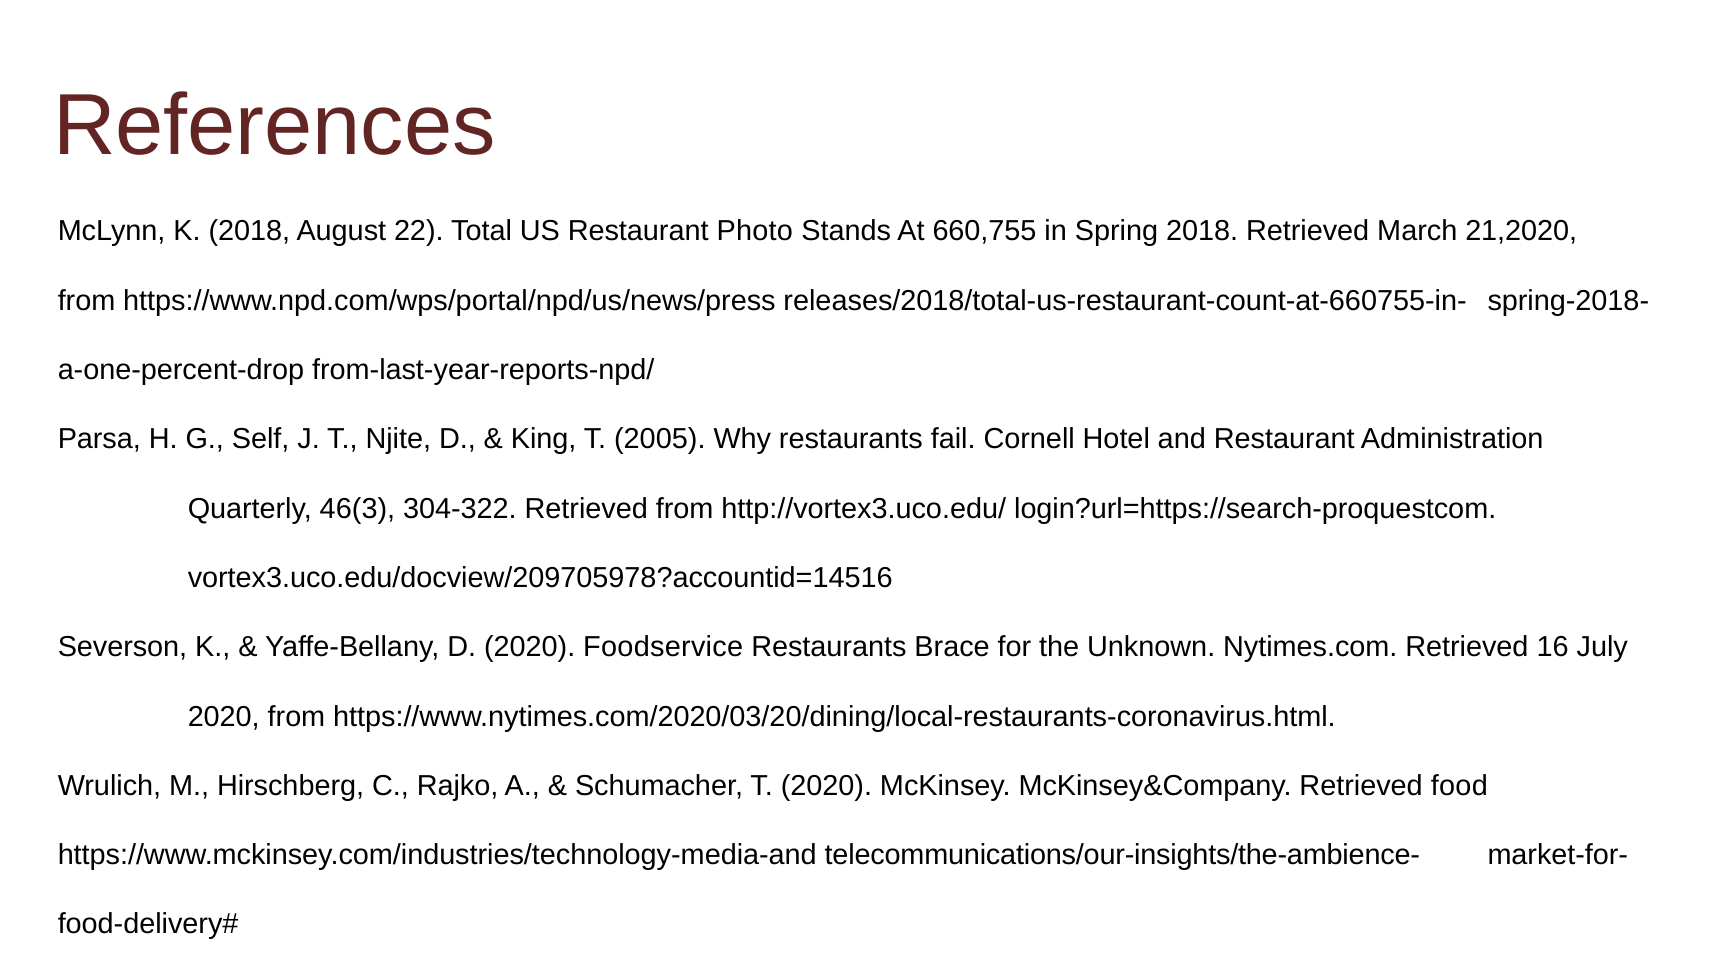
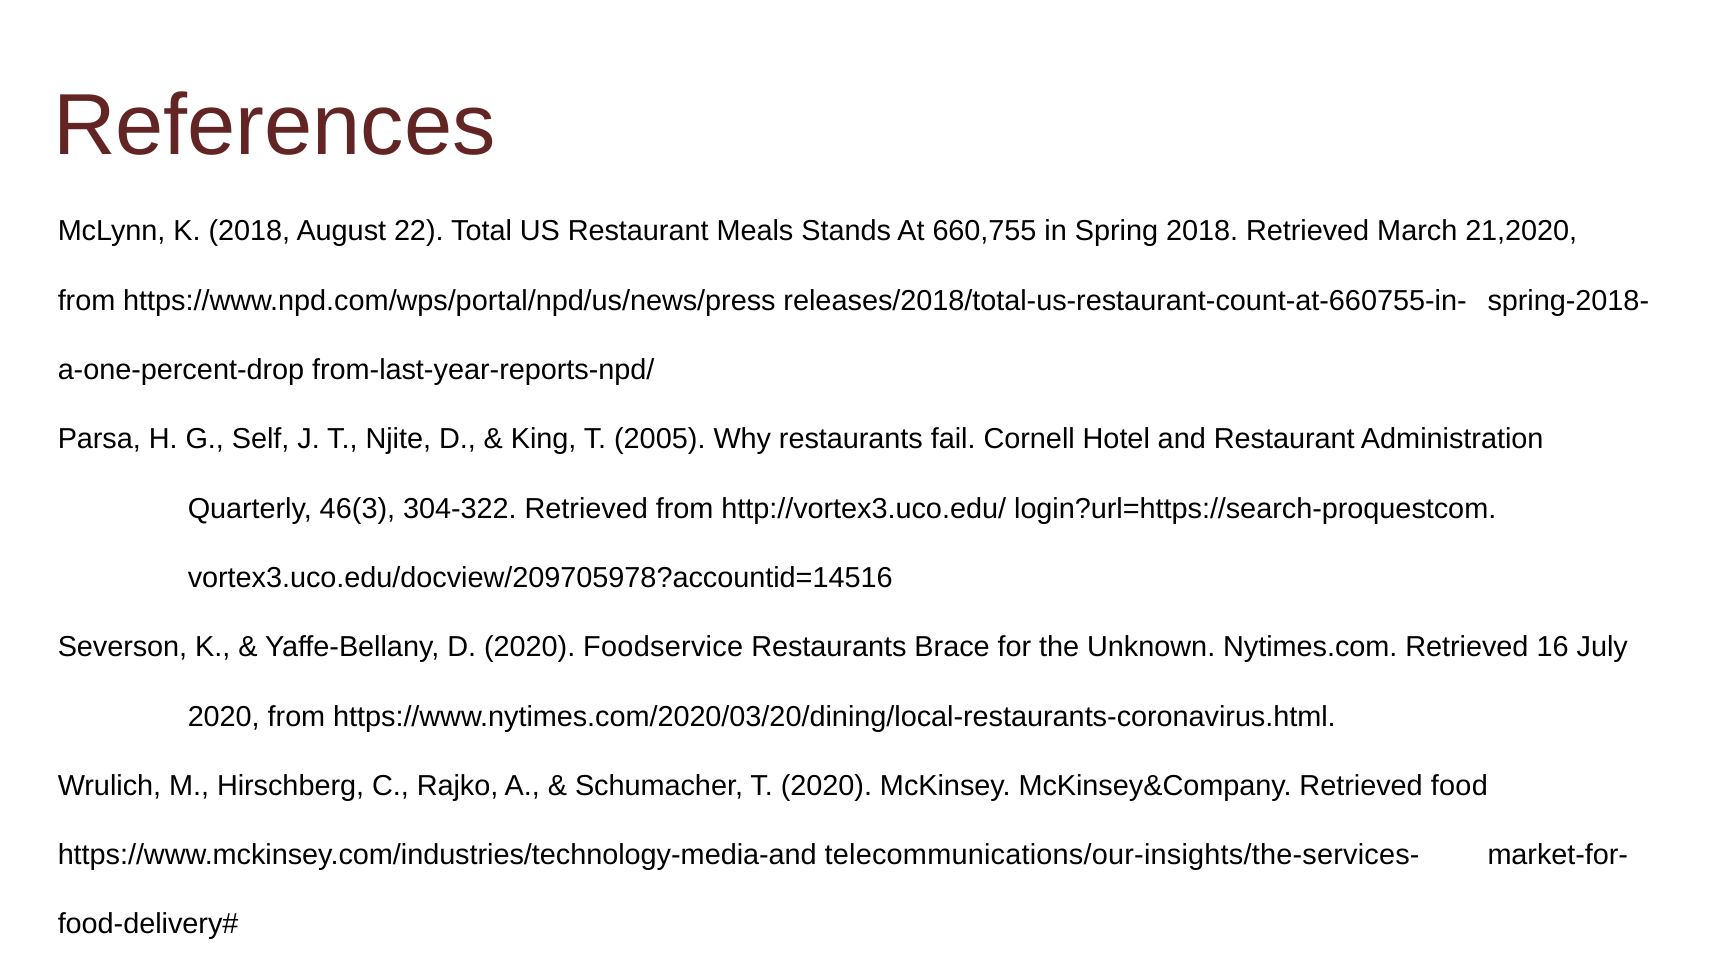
Photo: Photo -> Meals (755, 231)
telecommunications/our-insights/the-ambience-: telecommunications/our-insights/the-ambience- -> telecommunications/our-insights/the-services- (1122, 855)
